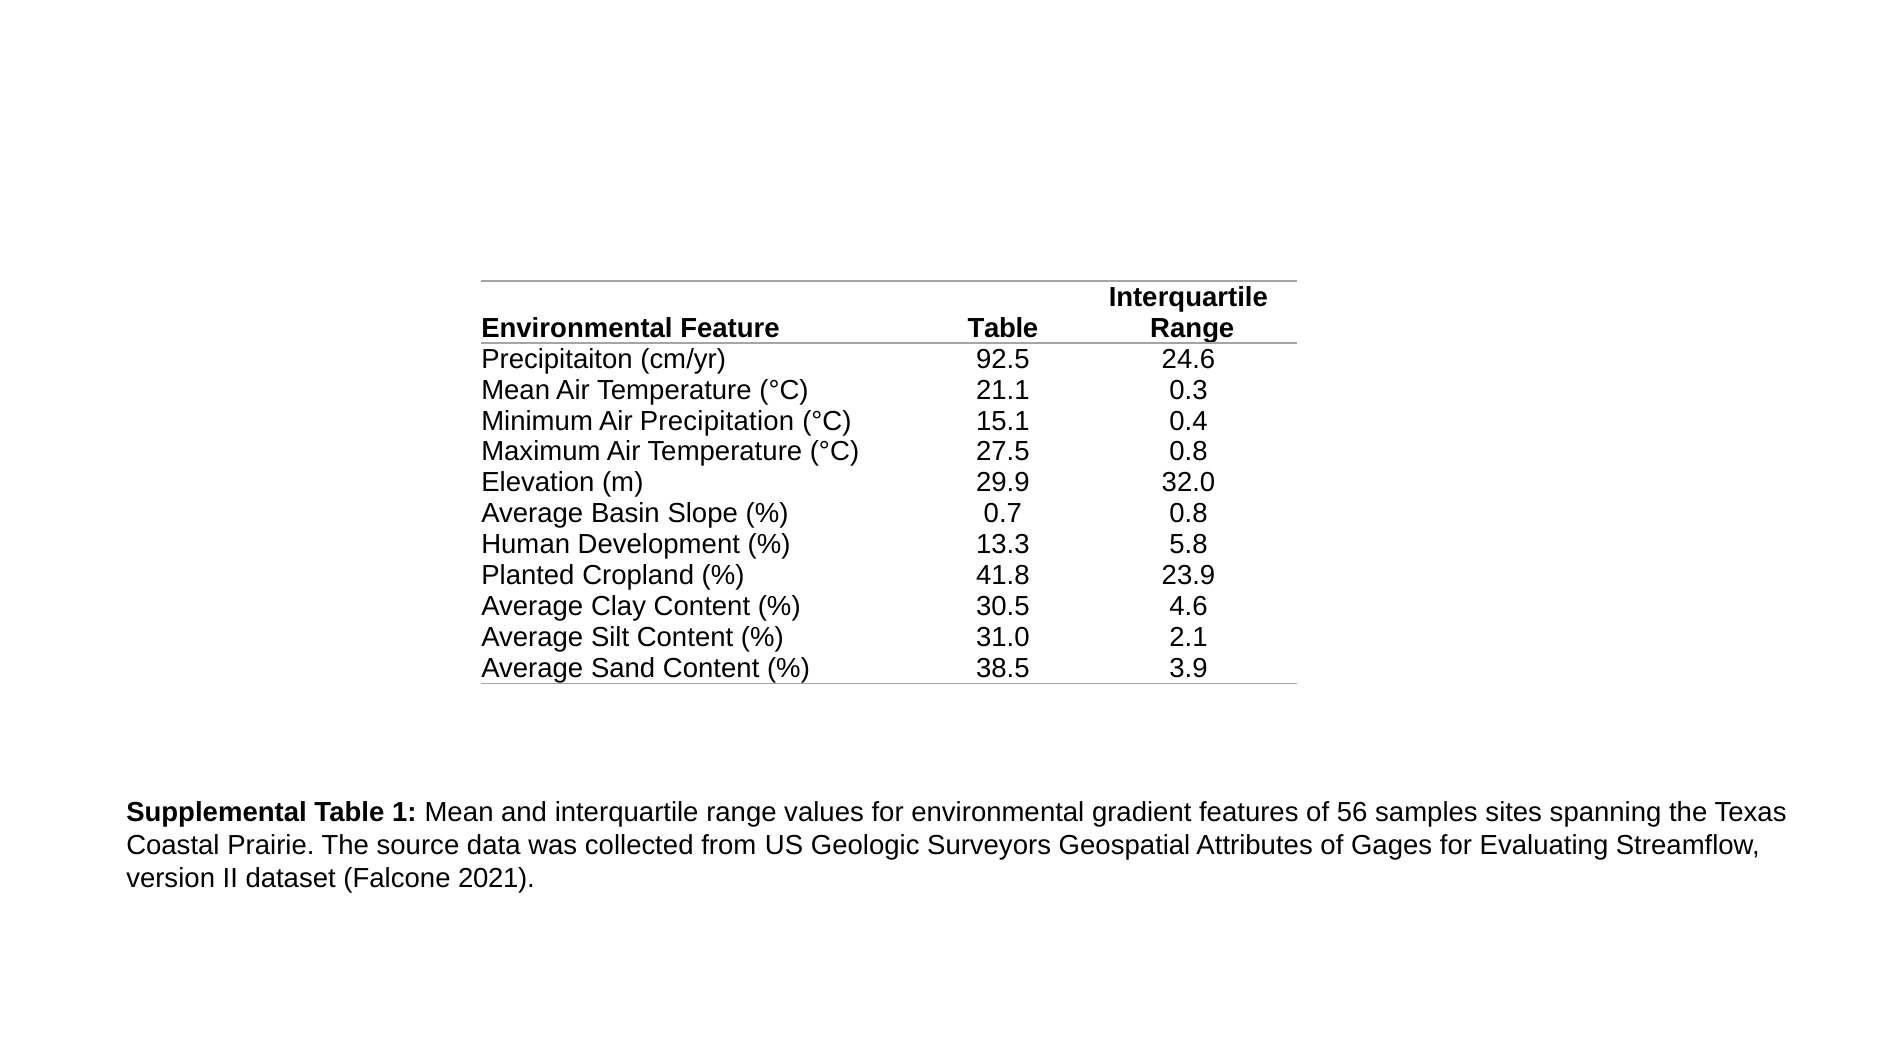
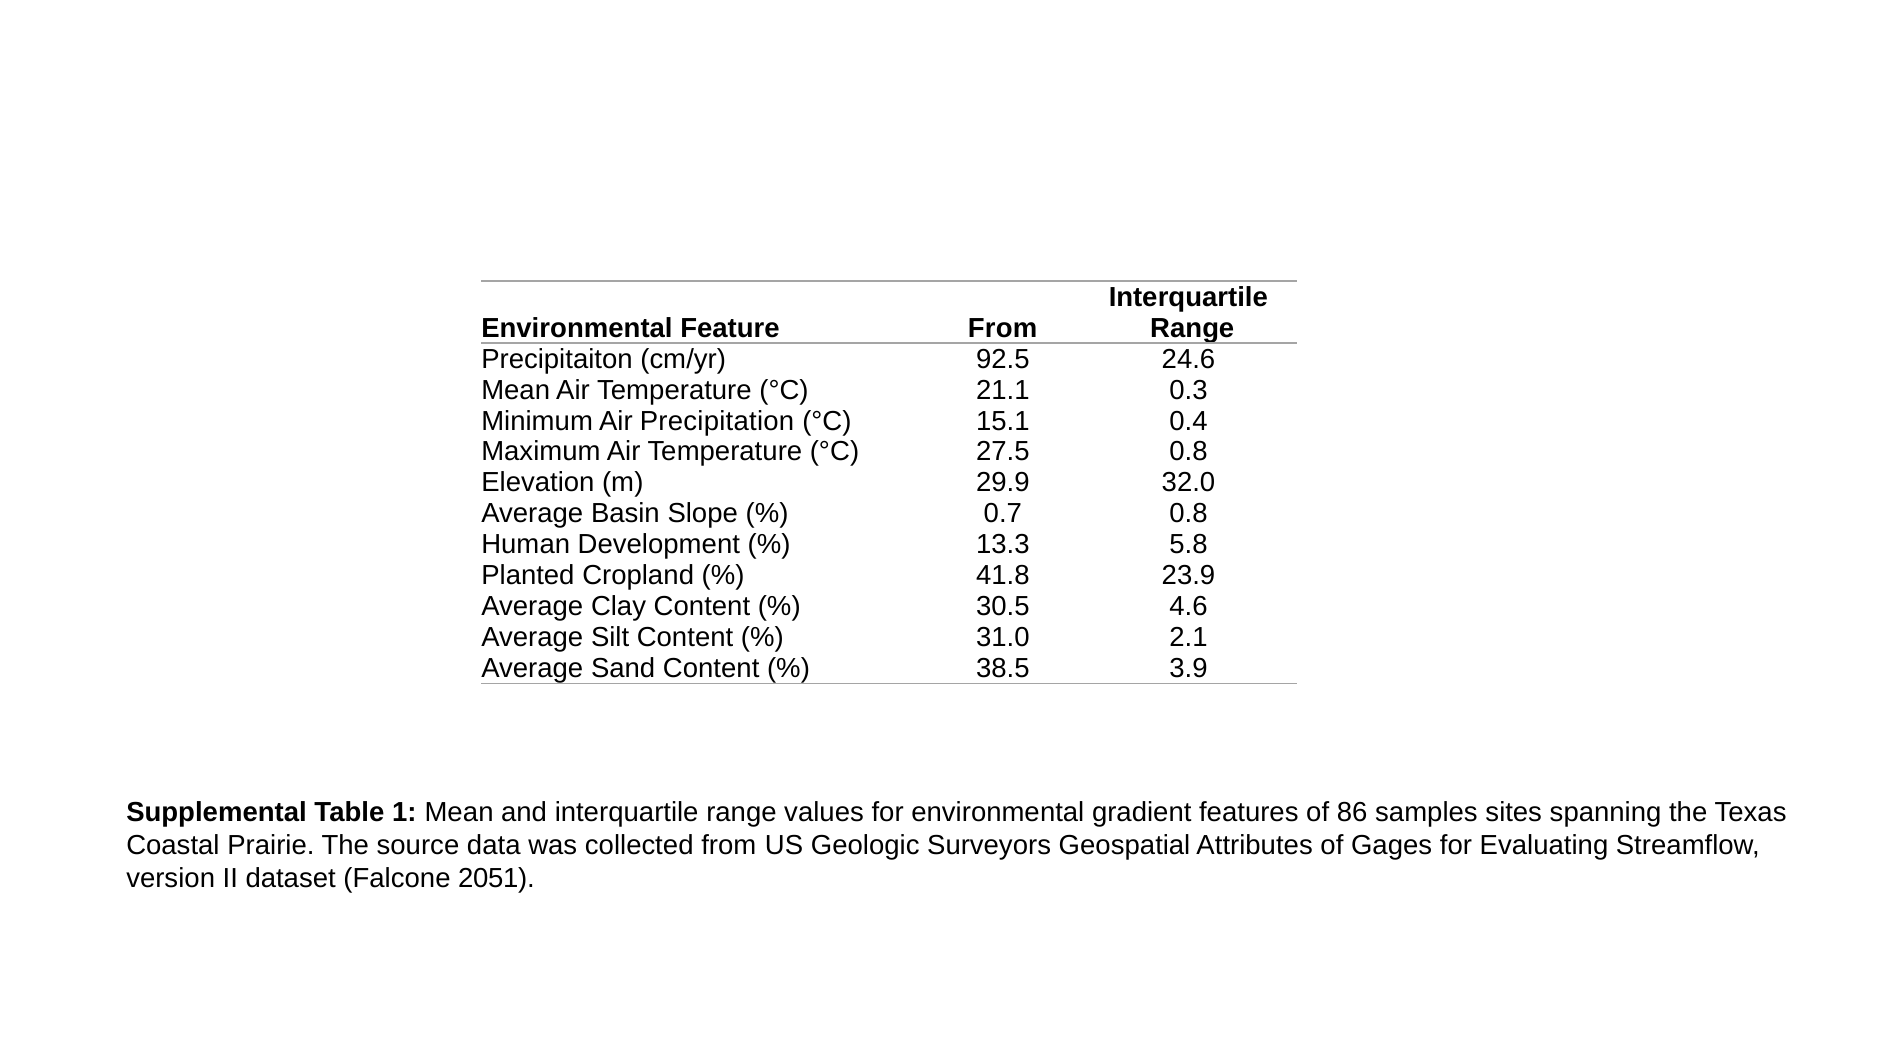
Feature Table: Table -> From (1003, 328)
56: 56 -> 86 (1352, 812)
2021: 2021 -> 2051 (496, 878)
